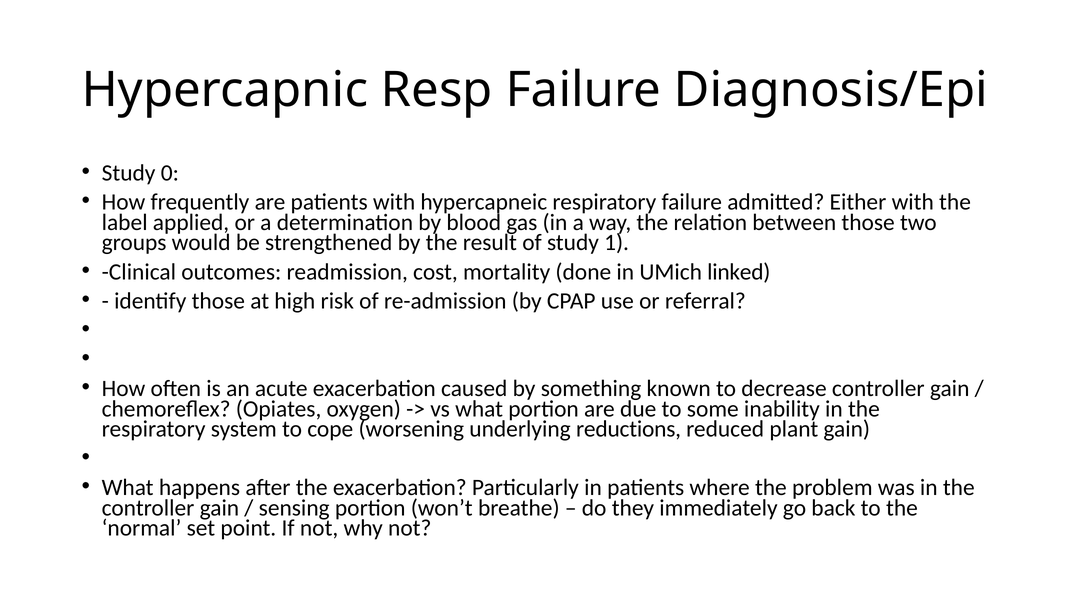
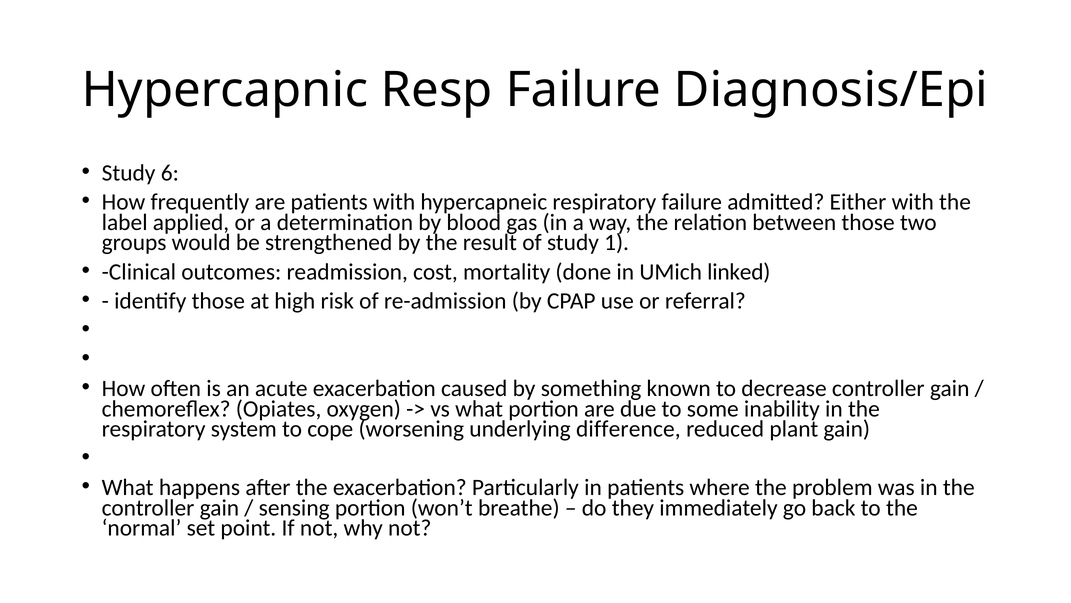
0: 0 -> 6 (170, 173)
reductions: reductions -> difference (628, 429)
